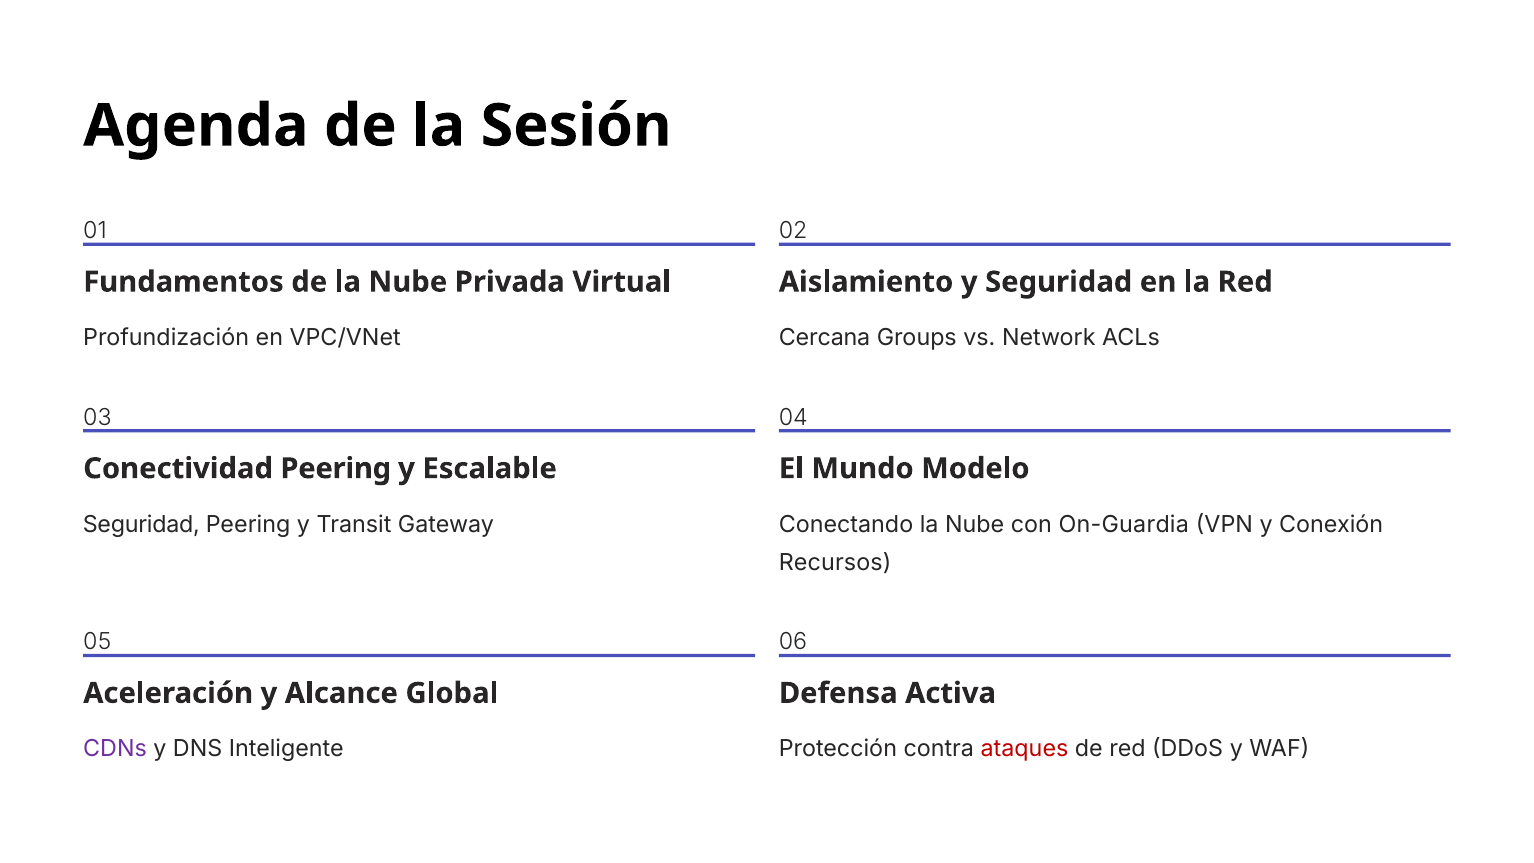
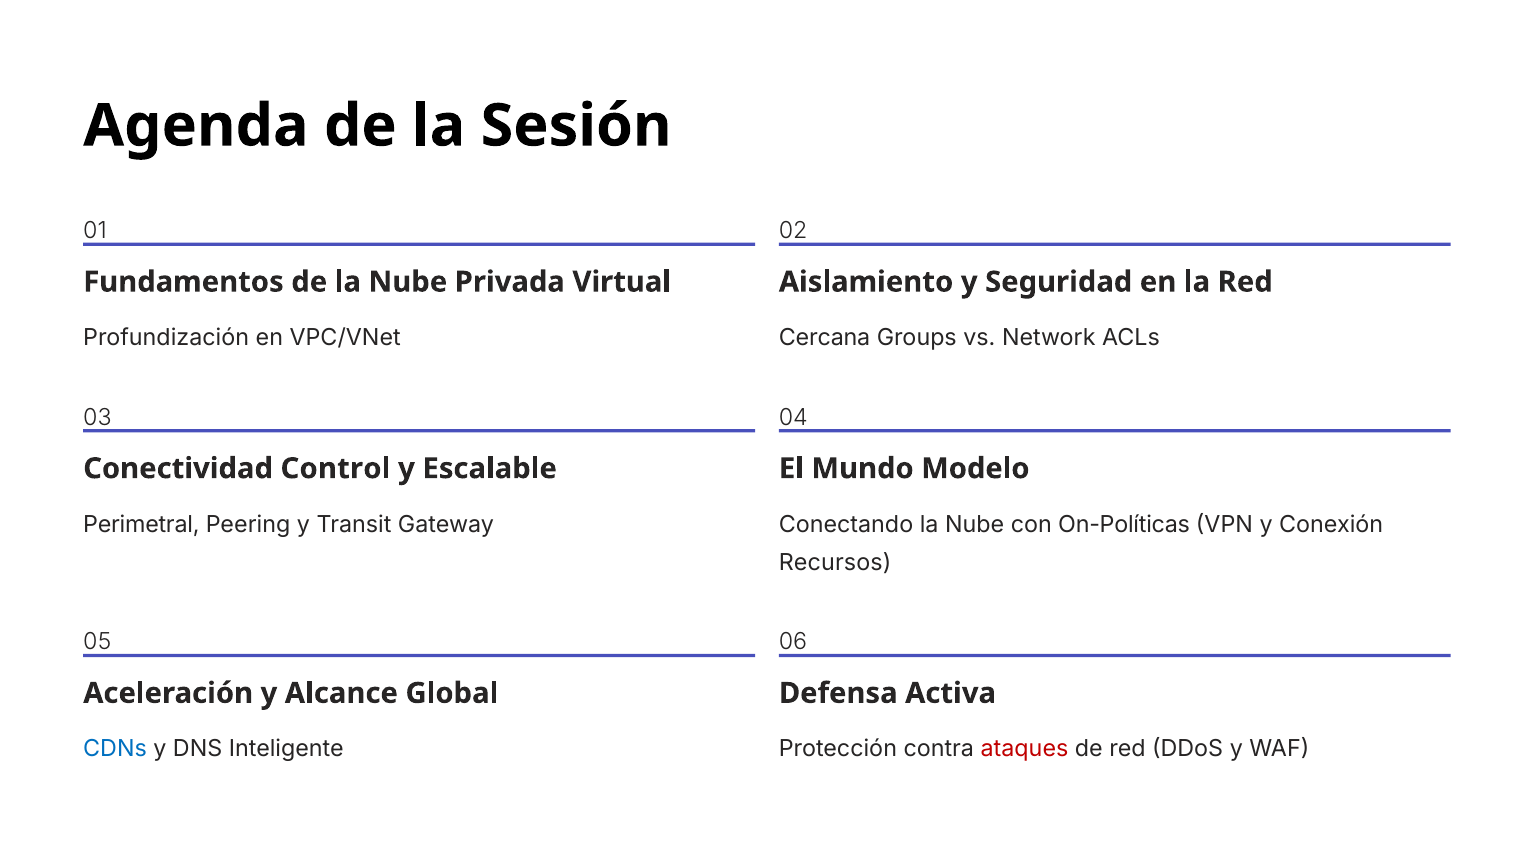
Conectividad Peering: Peering -> Control (335, 469)
Seguridad: Seguridad -> Perimetral (141, 524)
On-Guardia: On-Guardia -> On-Políticas (1124, 524)
CDNs colour: purple -> blue (115, 749)
